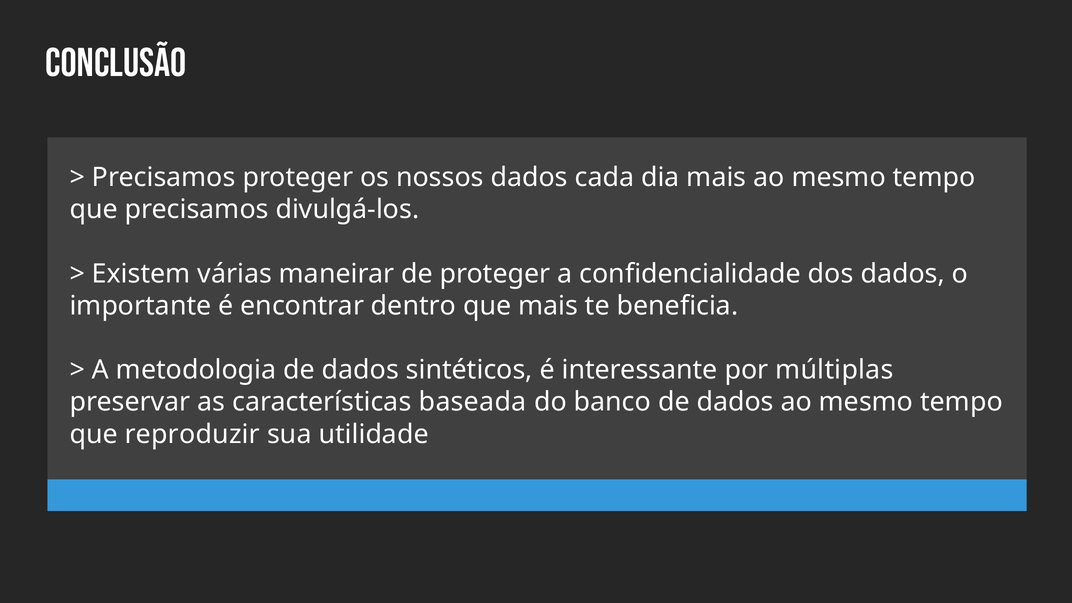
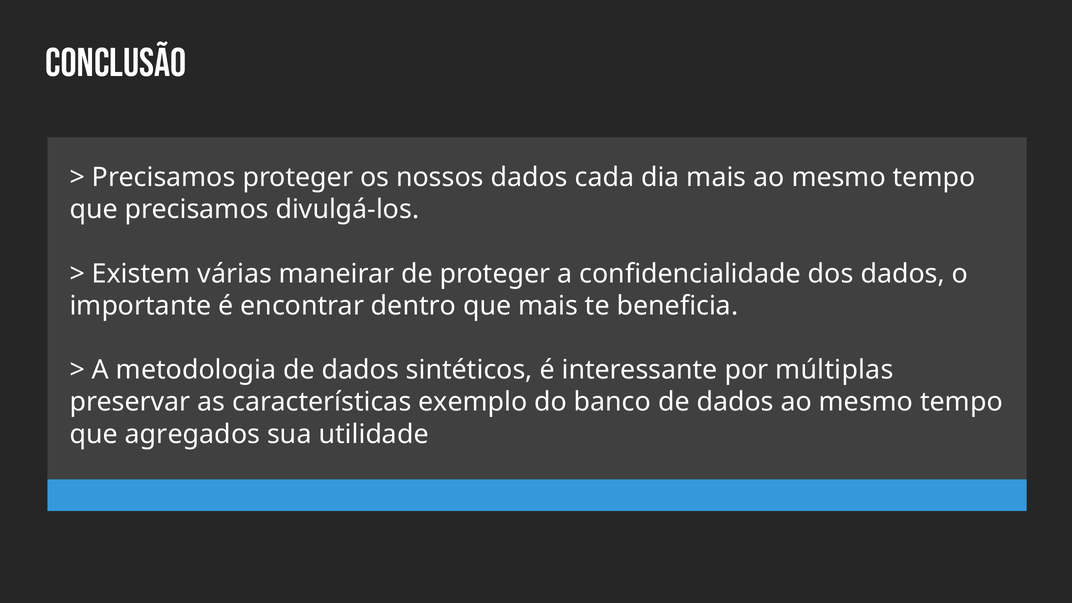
baseada: baseada -> exemplo (473, 402)
reproduzir: reproduzir -> agregados (192, 434)
